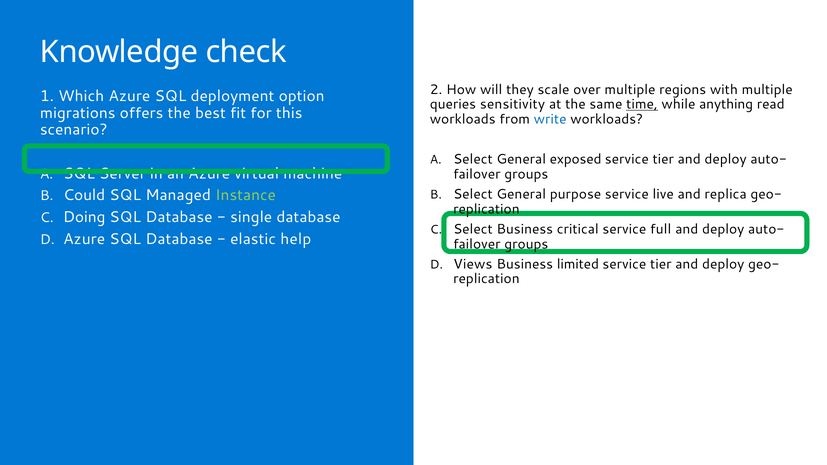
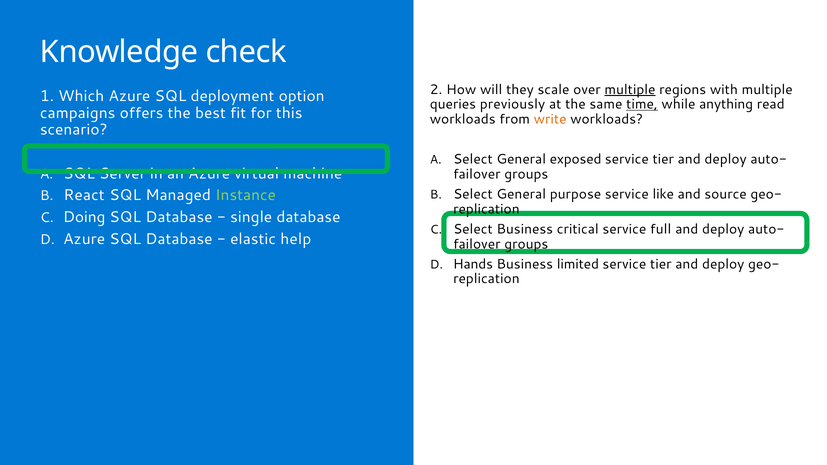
multiple underline: none -> present (630, 90)
sensitivity: sensitivity -> previously (513, 104)
migrations: migrations -> campaigns (78, 113)
write colour: blue -> orange (550, 119)
live: live -> like (663, 194)
replica: replica -> source (726, 194)
Could: Could -> React (84, 195)
Views: Views -> Hands (473, 264)
